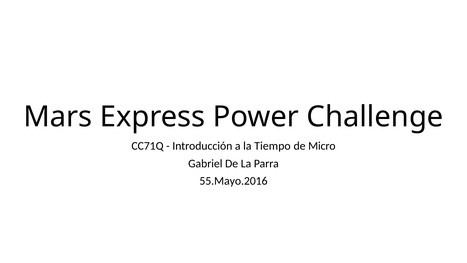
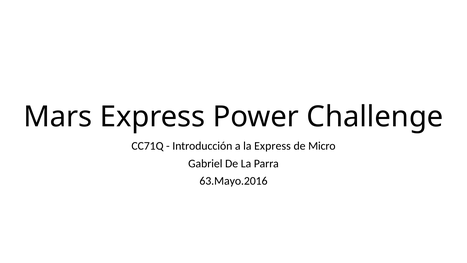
la Tiempo: Tiempo -> Express (272, 146)
55.Mayo.2016: 55.Mayo.2016 -> 63.Mayo.2016 (233, 181)
